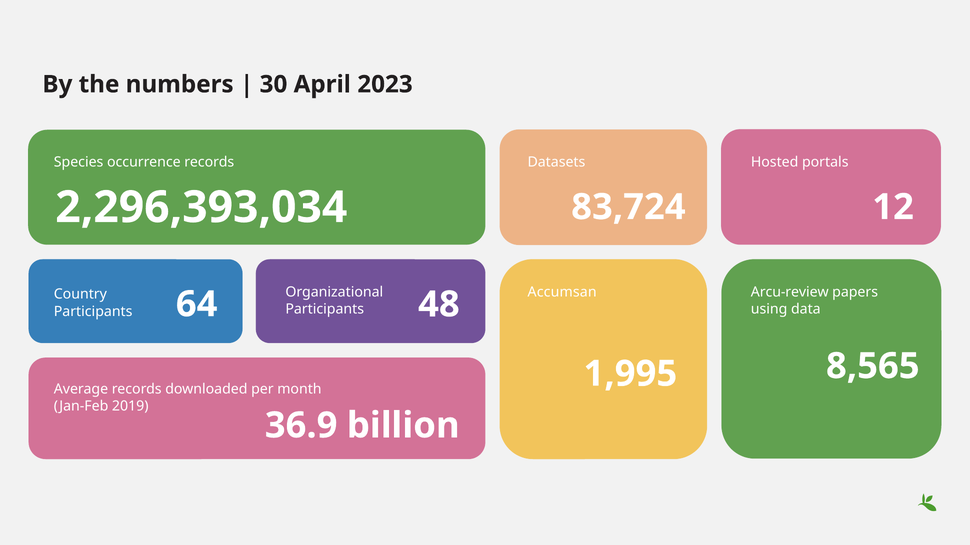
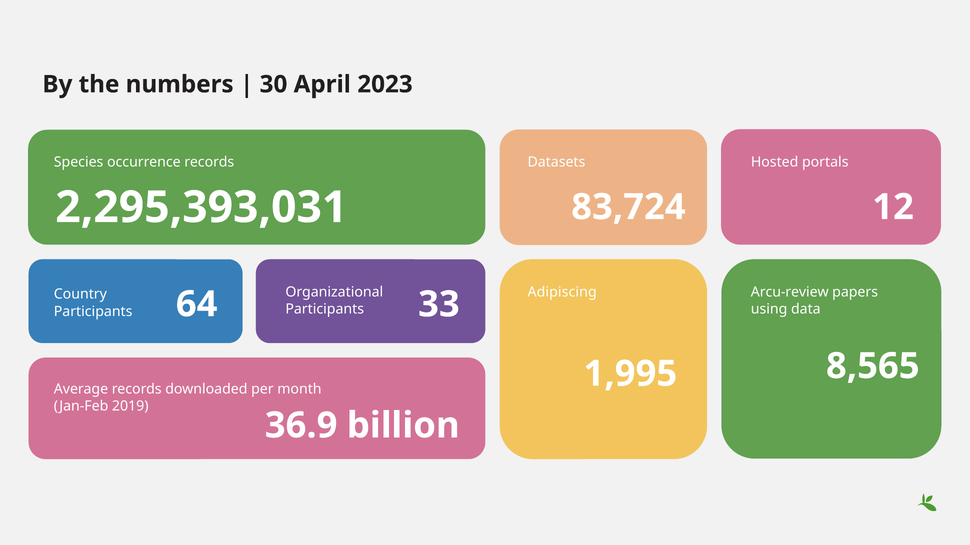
2,296,393,034: 2,296,393,034 -> 2,295,393,031 (201, 208)
Accumsan: Accumsan -> Adipiscing (562, 293)
48: 48 -> 33 (439, 305)
